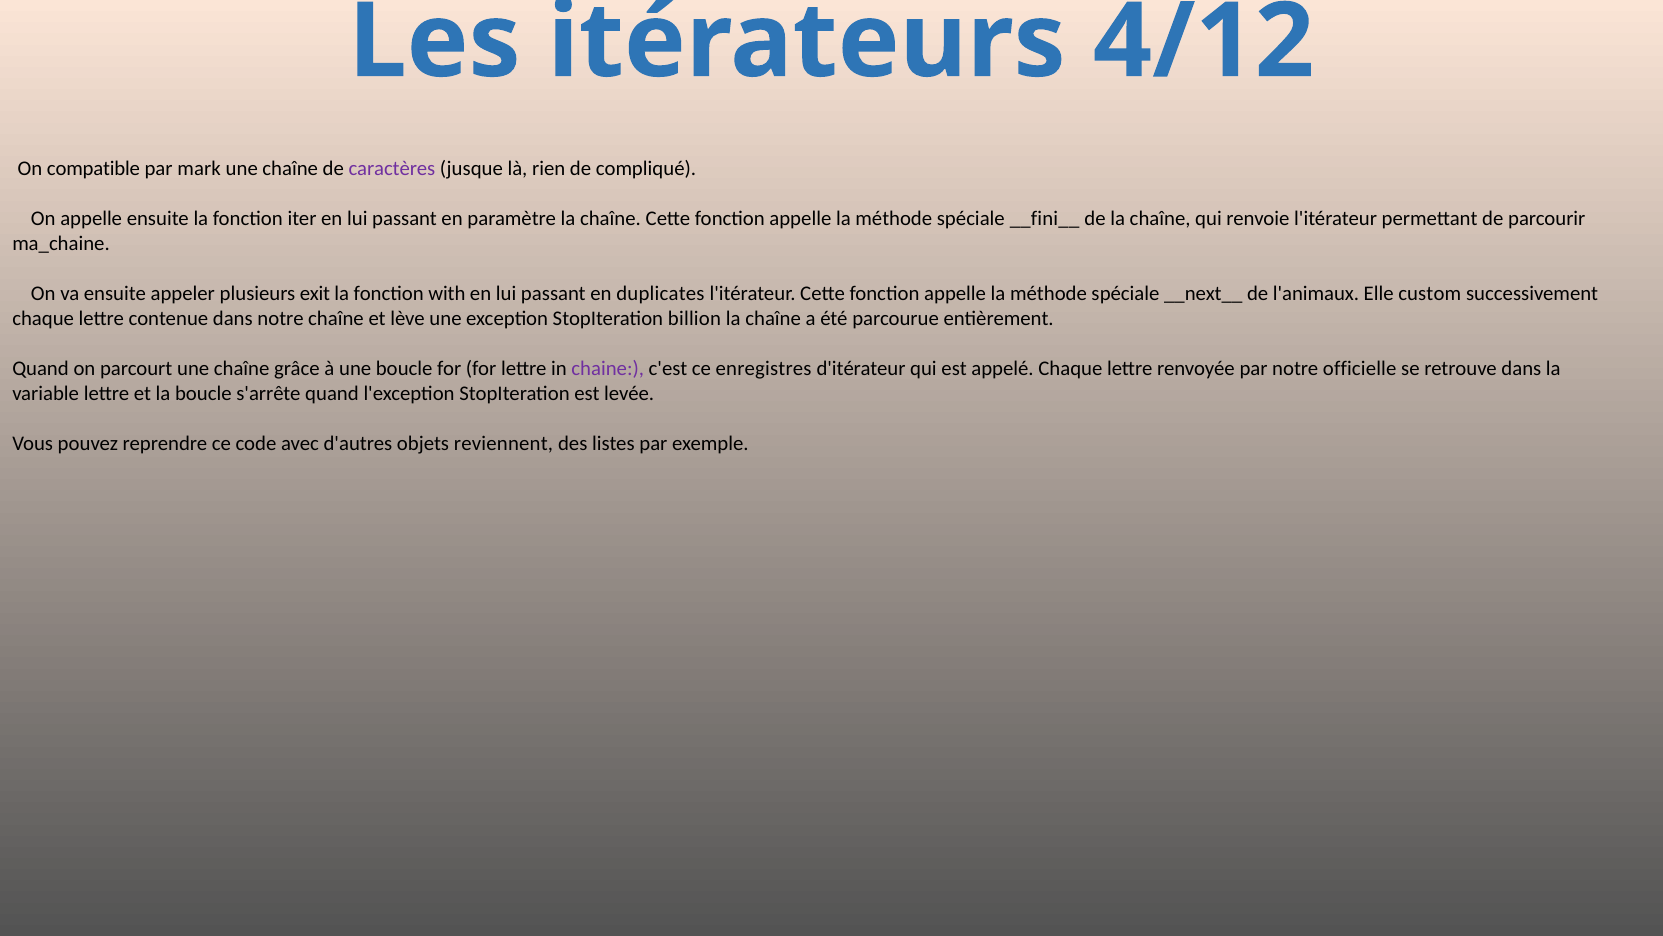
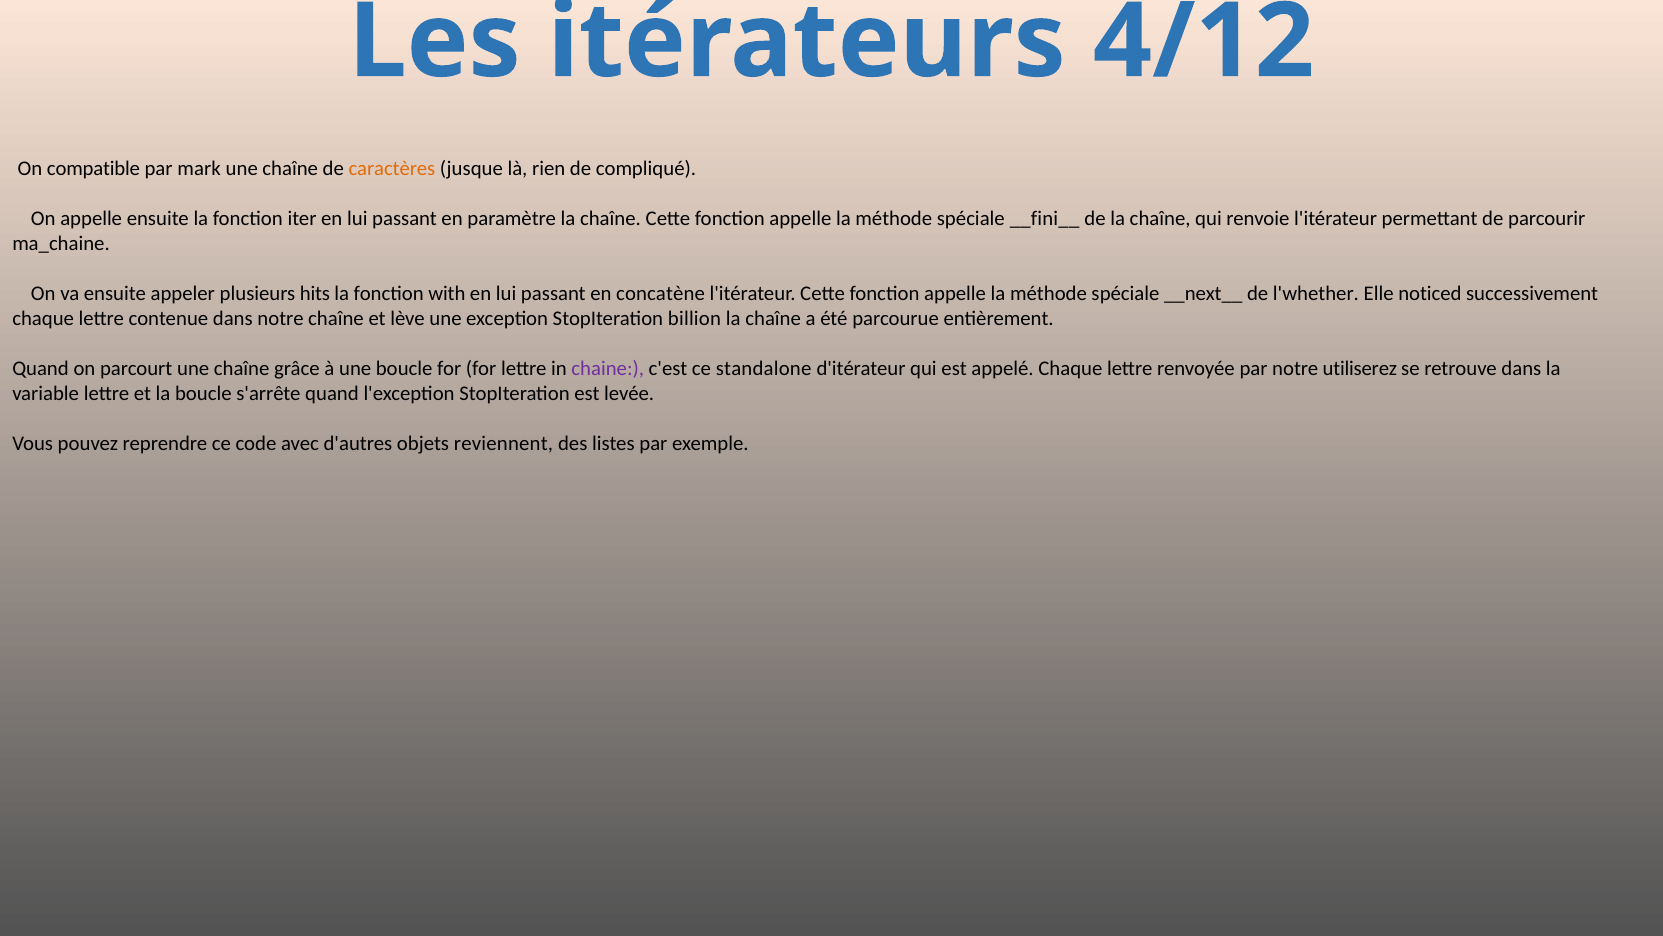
caractères colour: purple -> orange (392, 168)
exit: exit -> hits (315, 294)
duplicates: duplicates -> concatène (661, 294)
l'animaux: l'animaux -> l'whether (1316, 294)
custom: custom -> noticed (1430, 294)
enregistres: enregistres -> standalone (764, 369)
officielle: officielle -> utiliserez (1360, 369)
